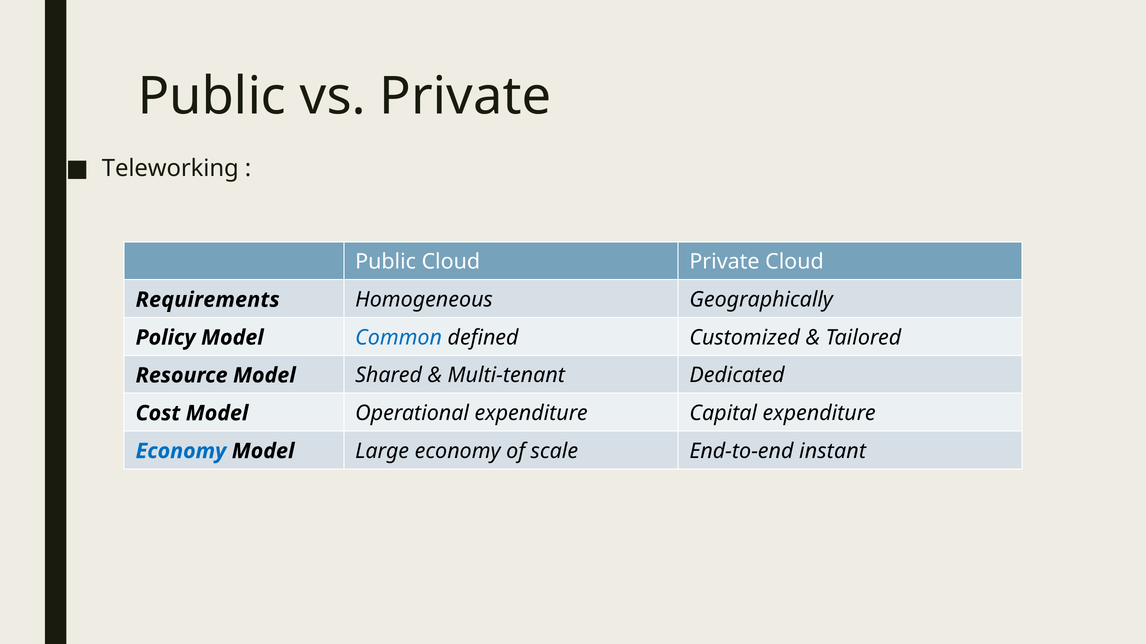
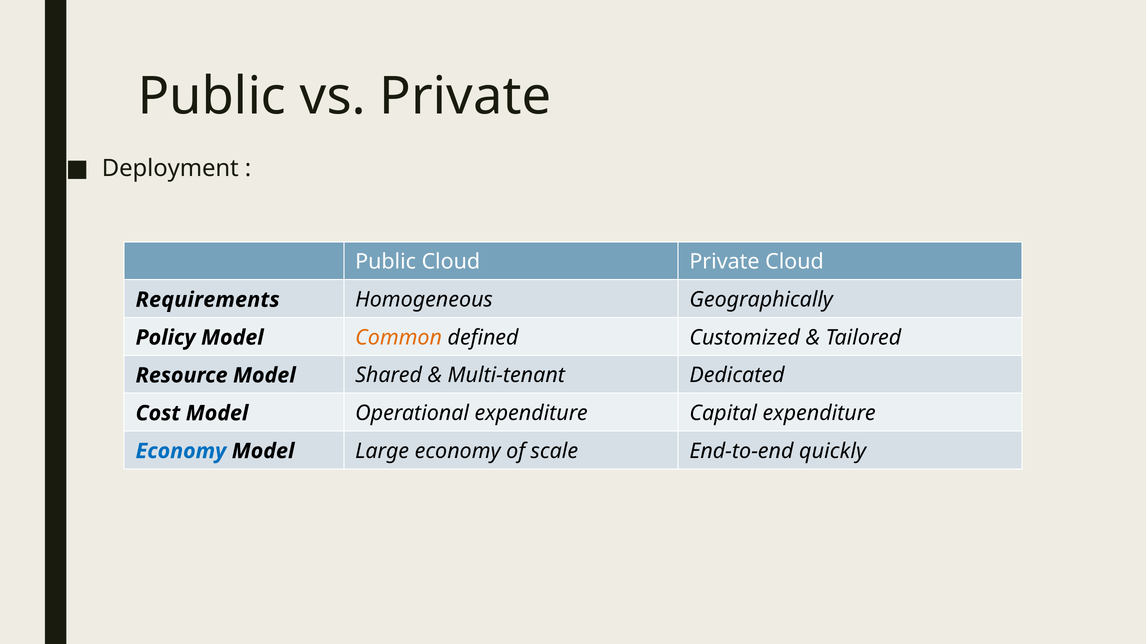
Teleworking: Teleworking -> Deployment (170, 168)
Common colour: blue -> orange (399, 338)
instant: instant -> quickly (833, 451)
